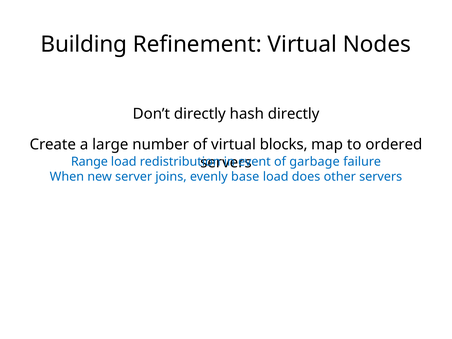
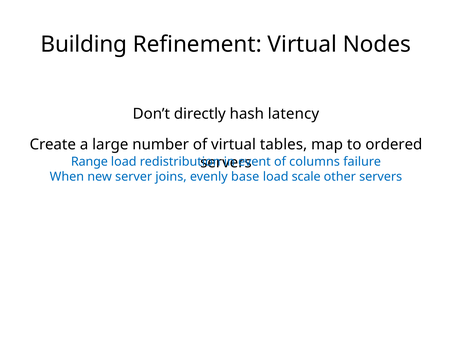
hash directly: directly -> latency (293, 114)
blocks: blocks -> tables (284, 145)
garbage: garbage -> columns (315, 162)
does: does -> scale (306, 177)
